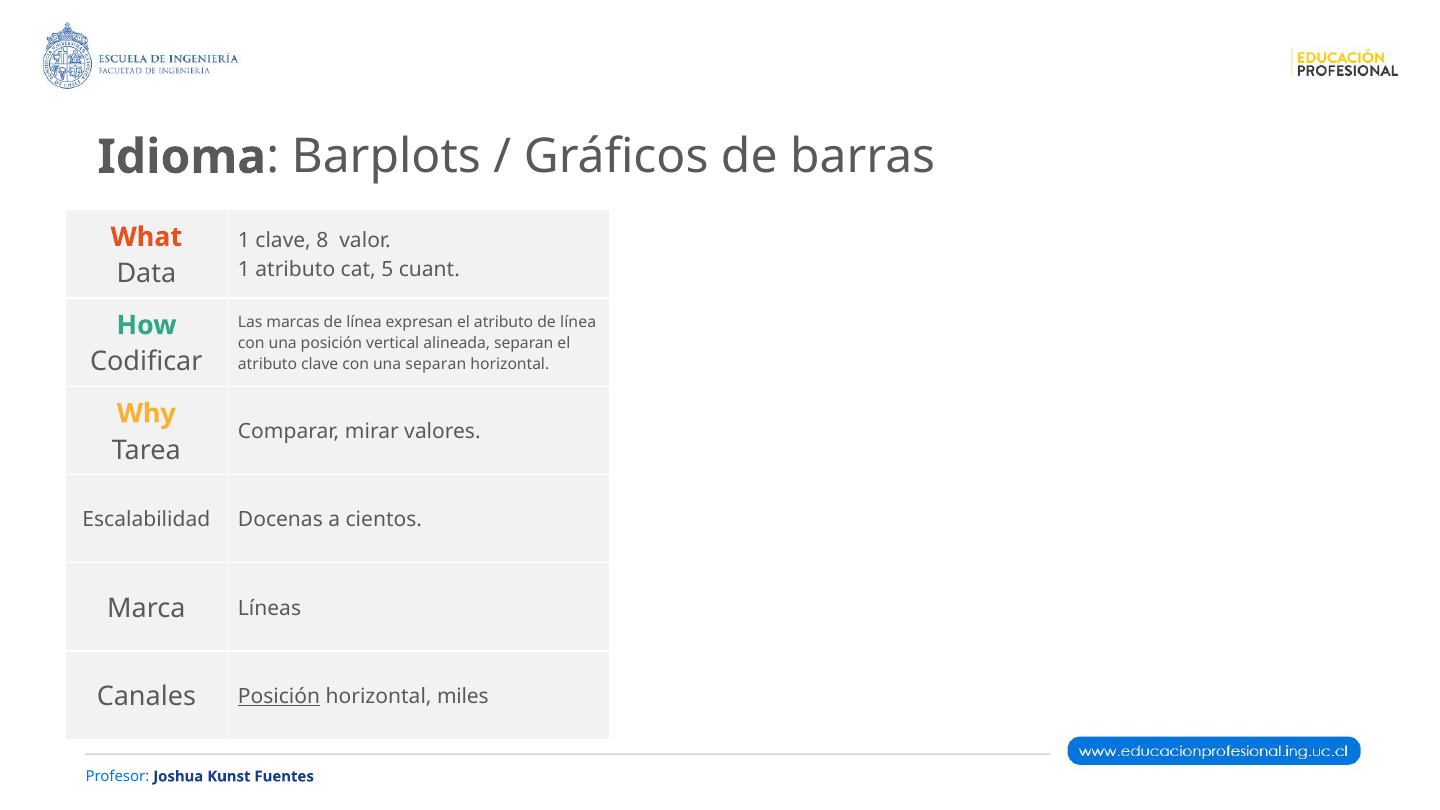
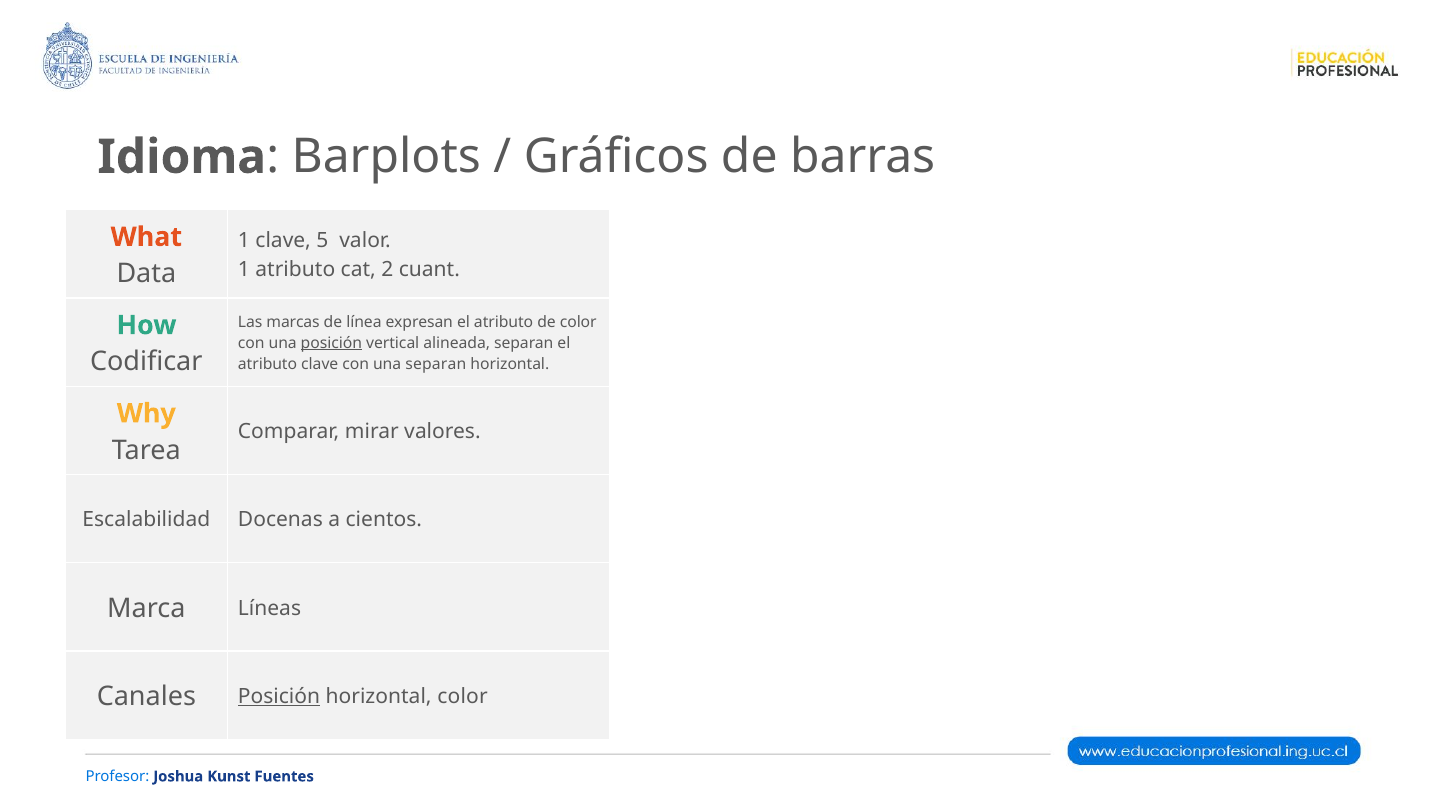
8: 8 -> 5 (322, 241)
5: 5 -> 2 (387, 269)
atributo de línea: línea -> color (578, 322)
posición underline: none -> present (331, 343)
horizontal miles: miles -> color (463, 696)
